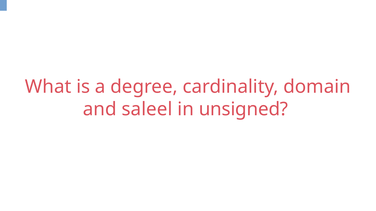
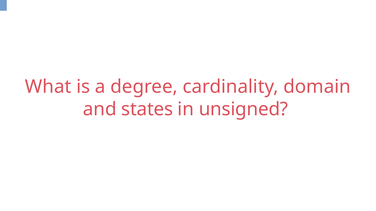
saleel: saleel -> states (147, 109)
